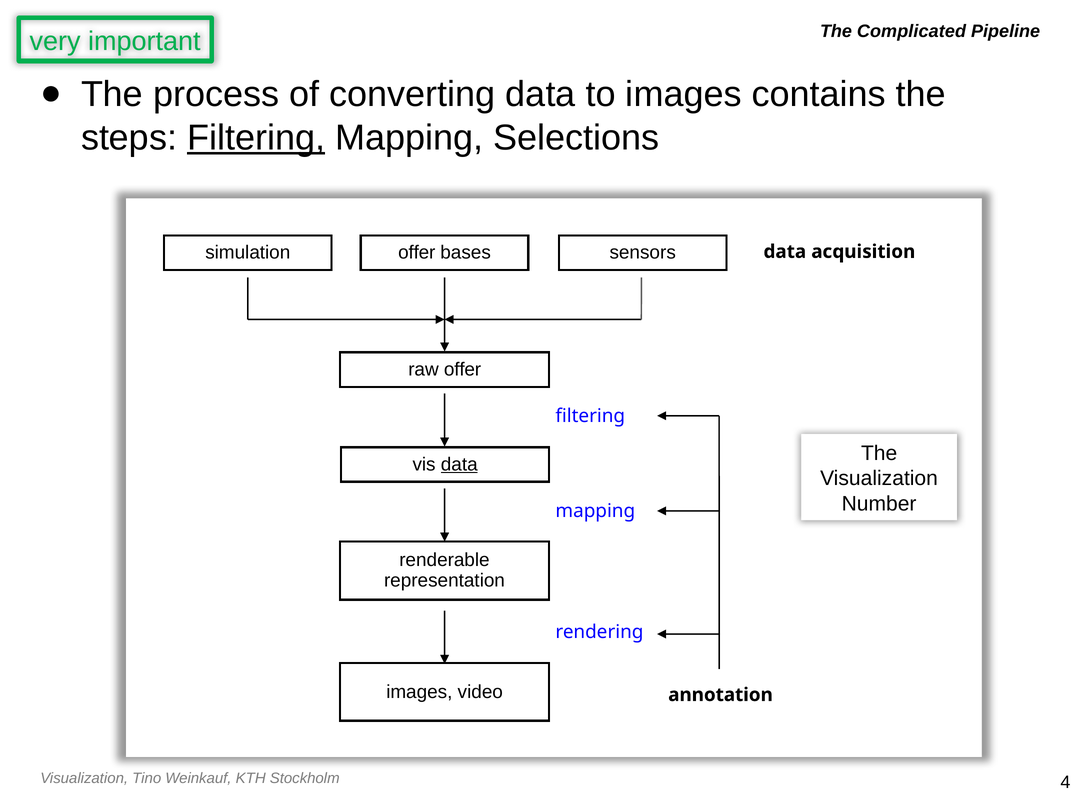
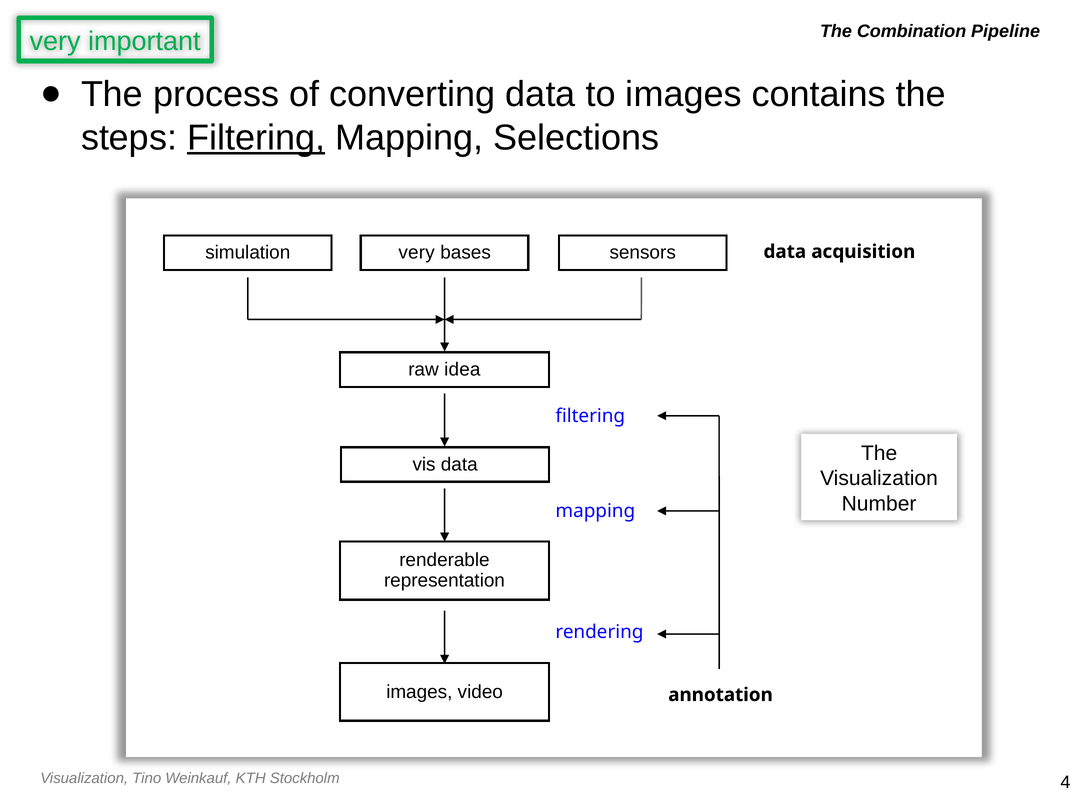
Complicated: Complicated -> Combination (912, 31)
simulation offer: offer -> very (417, 253)
raw offer: offer -> idea (462, 369)
data underline: present -> none (459, 464)
